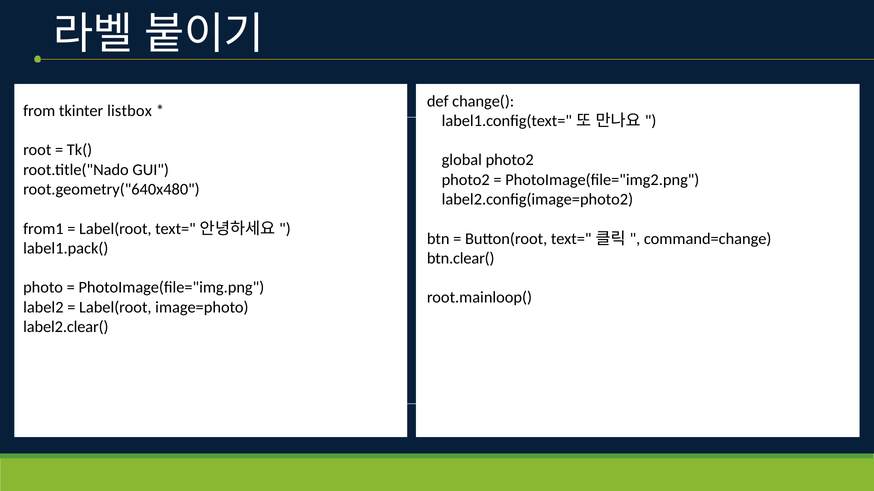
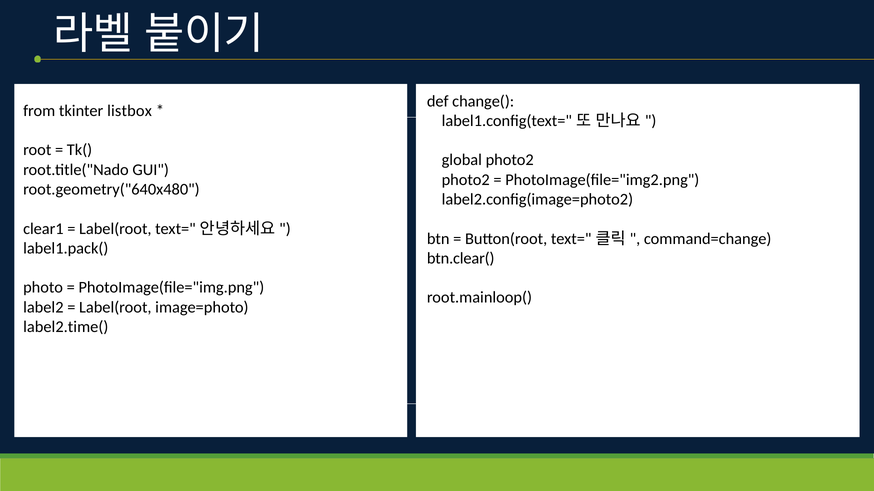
from1: from1 -> clear1 (43, 229)
label2.clear(: label2.clear( -> label2.time( (66, 327)
